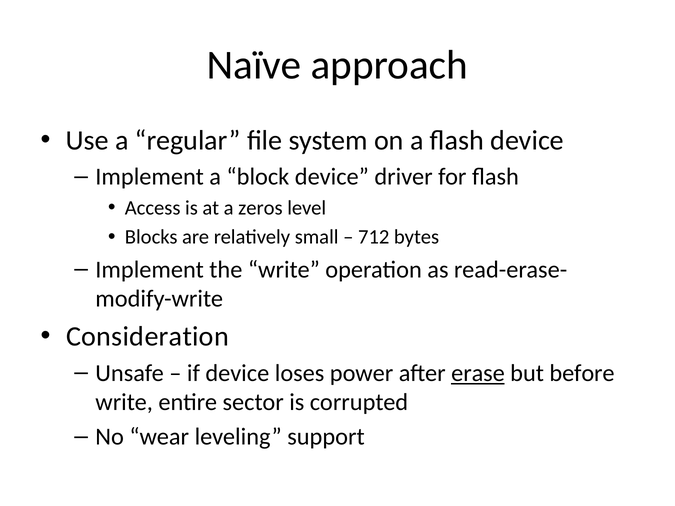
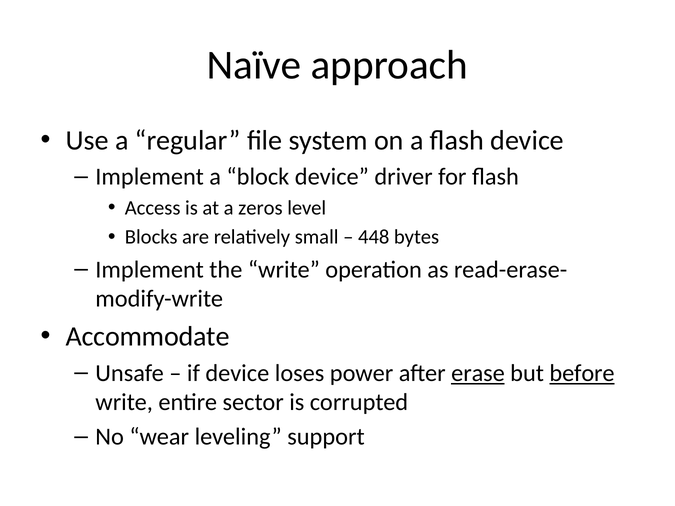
712: 712 -> 448 (374, 237)
Consideration: Consideration -> Accommodate (148, 337)
before underline: none -> present (582, 373)
